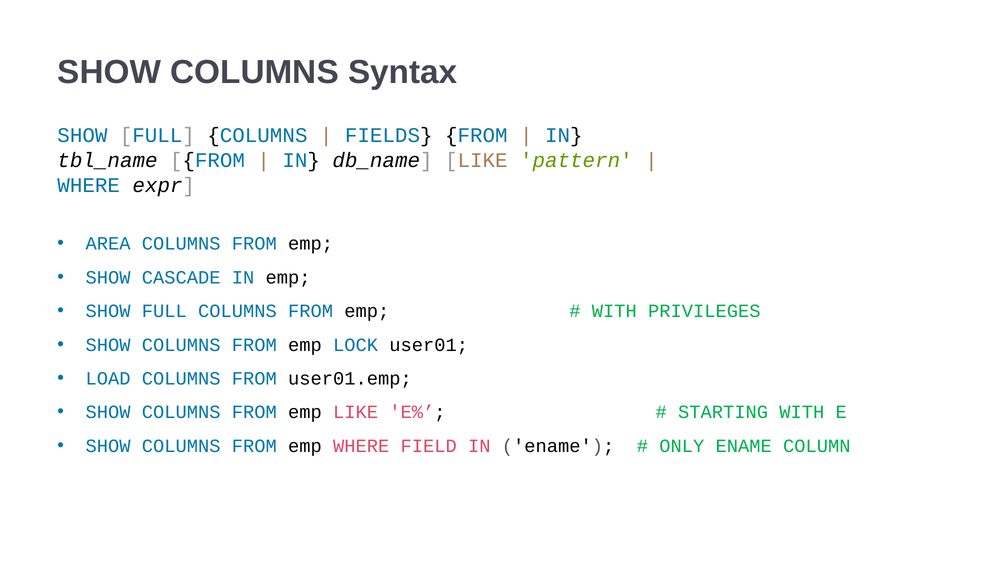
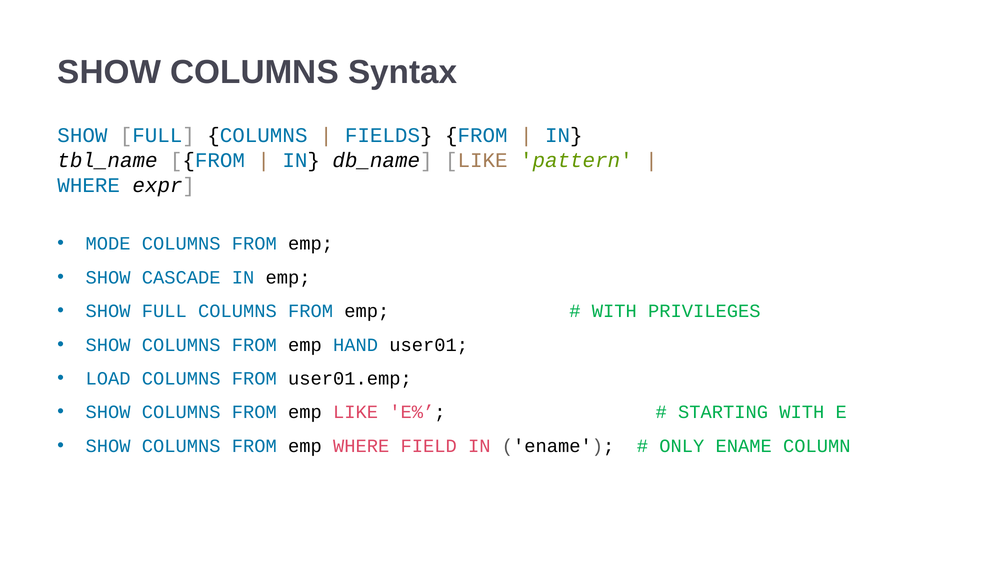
AREA: AREA -> MODE (108, 244)
LOCK: LOCK -> HAND (356, 345)
